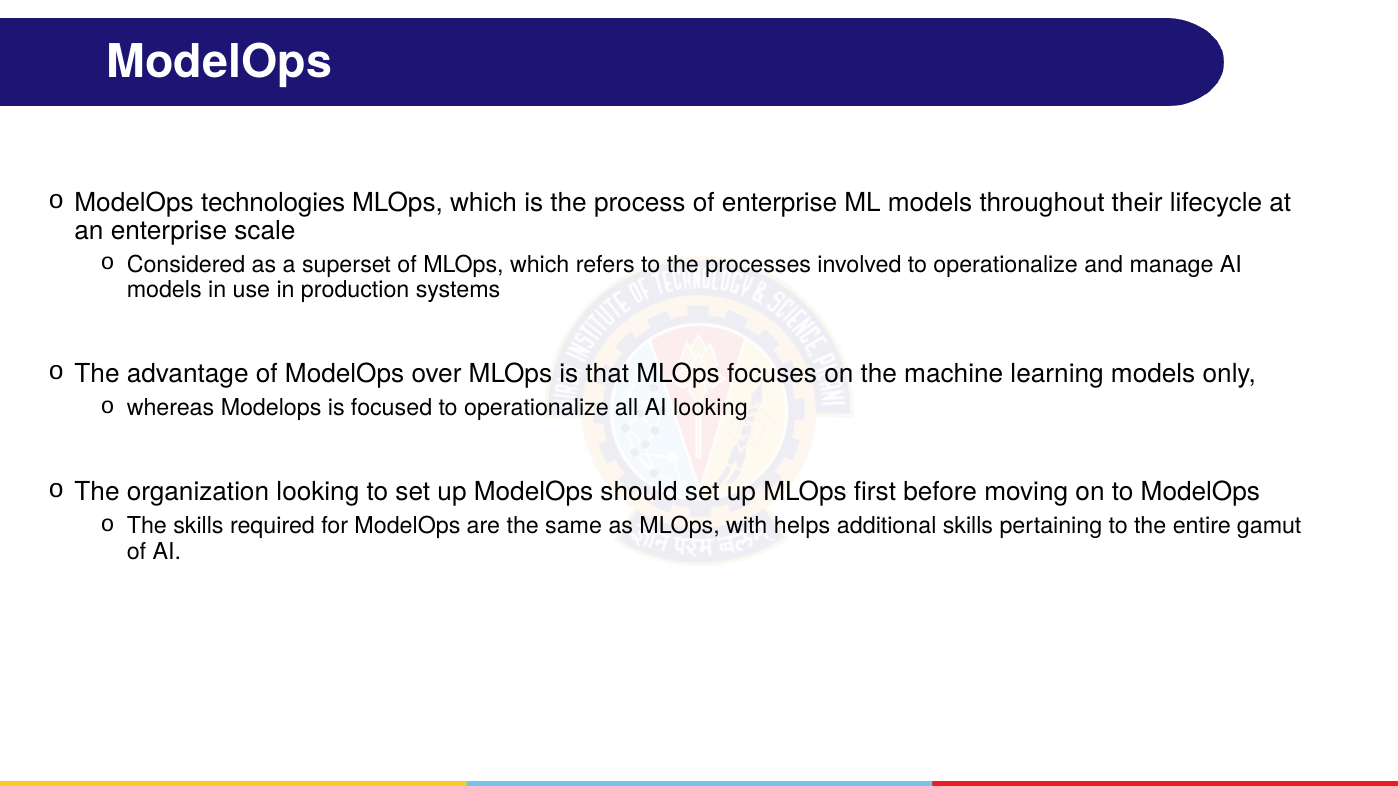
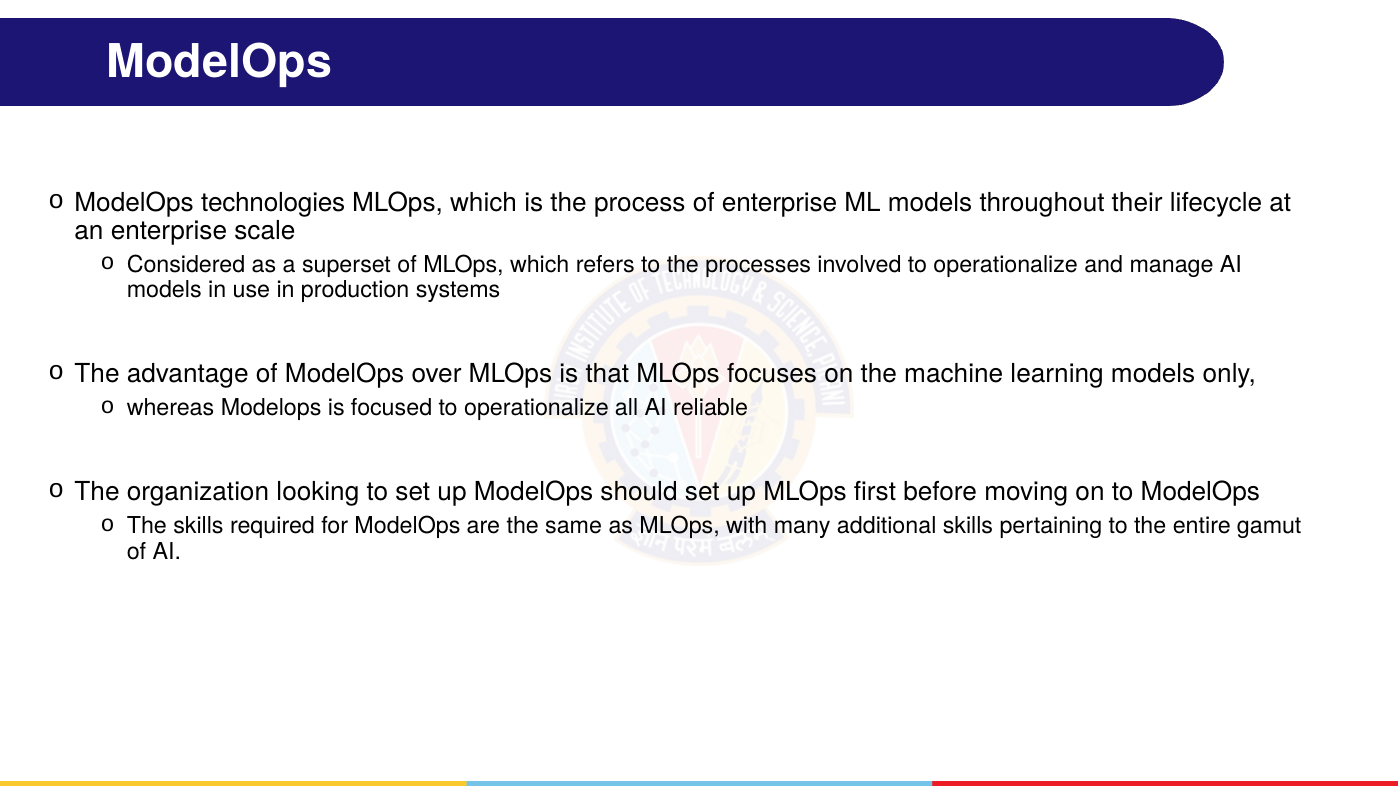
AI looking: looking -> reliable (711, 408)
helps: helps -> many (802, 526)
